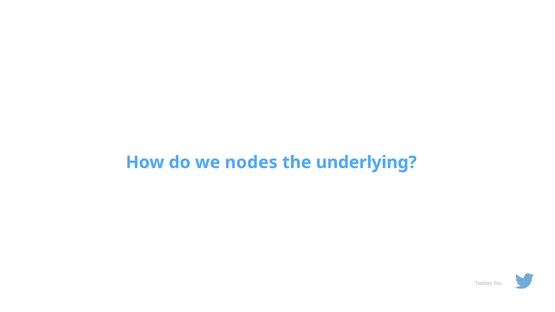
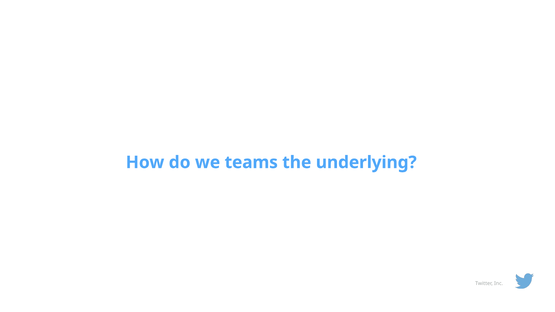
nodes: nodes -> teams (251, 162)
